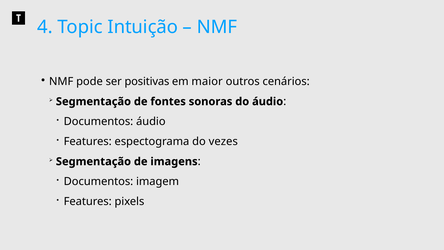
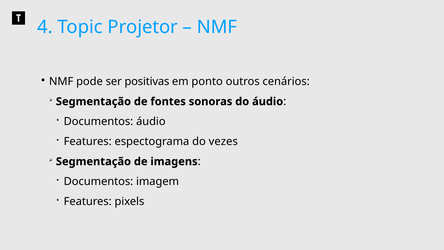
Intuição: Intuição -> Projetor (143, 27)
maior: maior -> ponto (207, 81)
